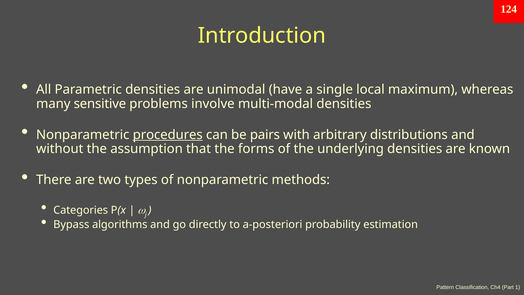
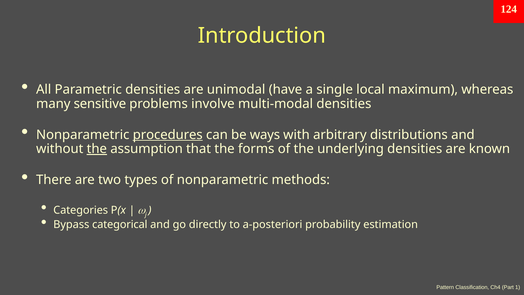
pairs: pairs -> ways (265, 135)
the underline: none -> present (97, 149)
algorithms: algorithms -> categorical (120, 225)
